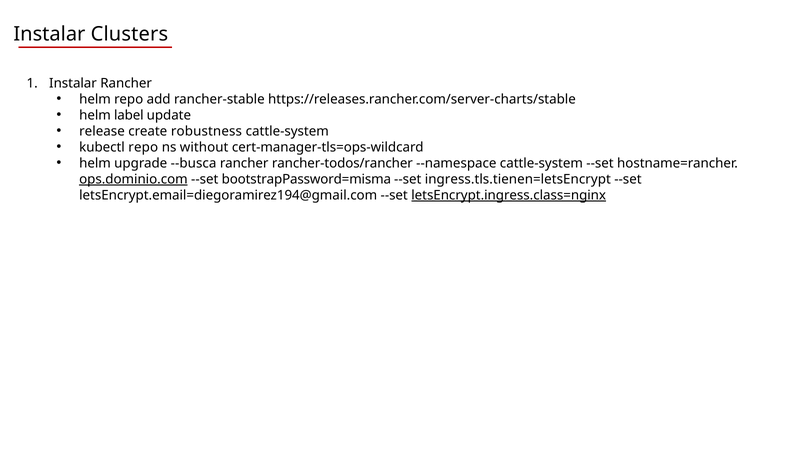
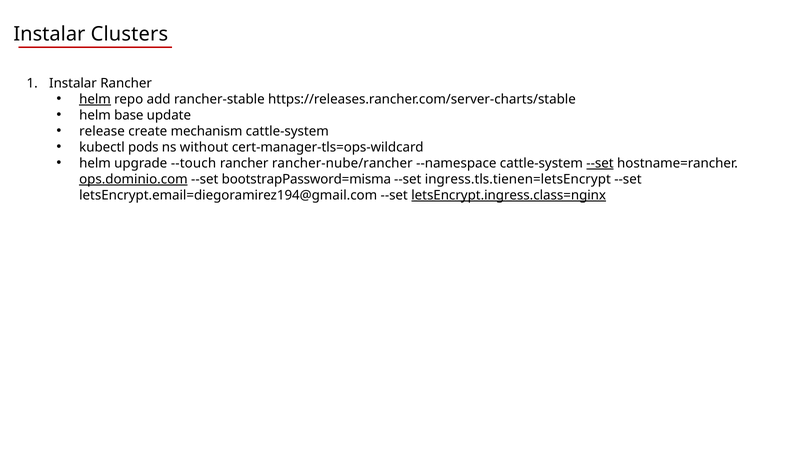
helm underline: none -> present (95, 99)
label: label -> base (129, 115)
robustness: robustness -> mechanism (207, 131)
kubectl repo: repo -> pods (143, 147)
--busca: --busca -> --touch (194, 163)
rancher-todos/rancher: rancher-todos/rancher -> rancher-nube/rancher (342, 163)
--set underline: none -> present (600, 163)
